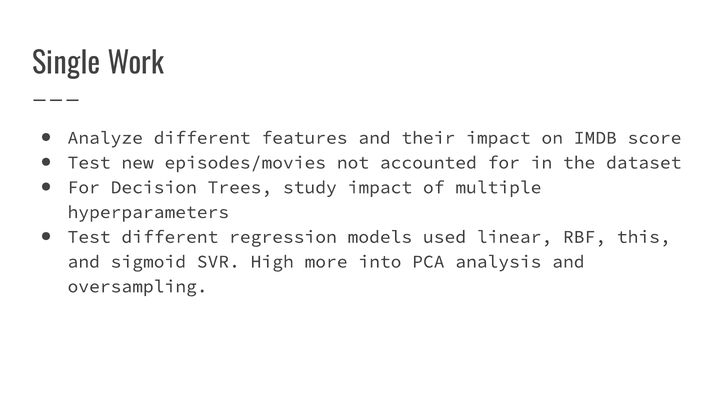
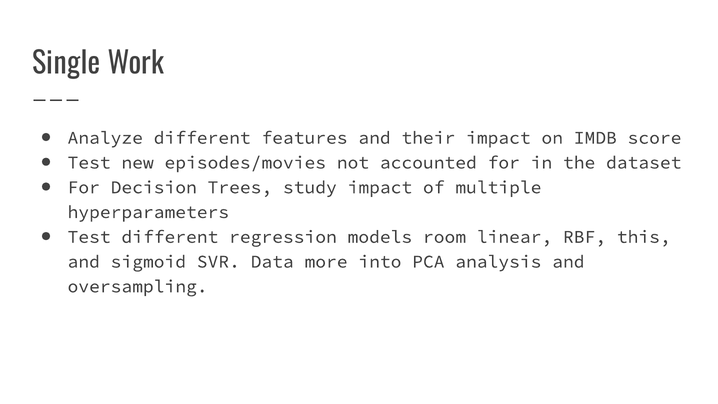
used: used -> room (445, 237)
High: High -> Data (272, 262)
